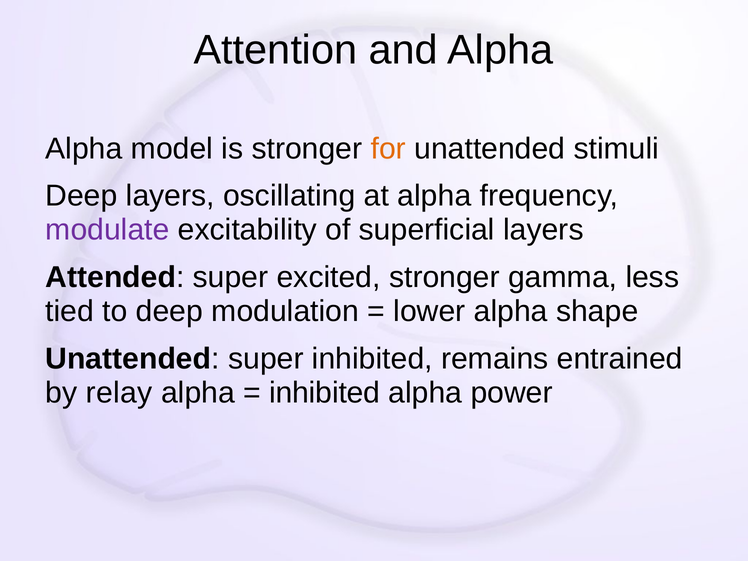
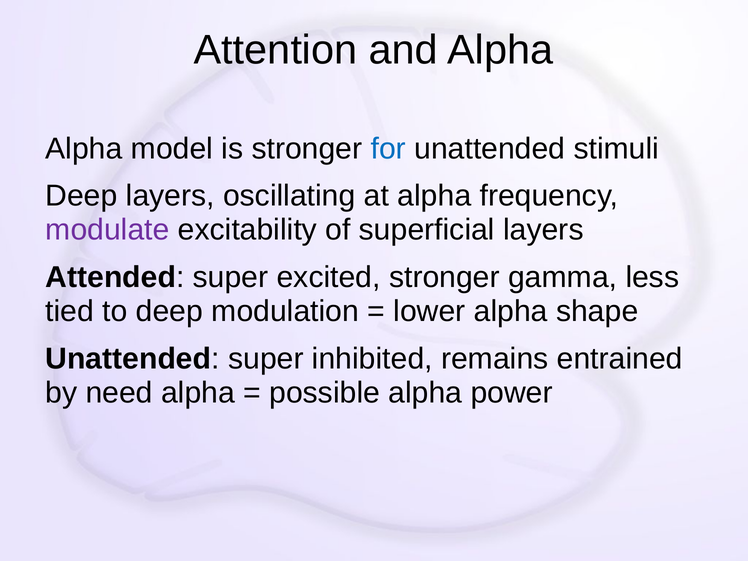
for colour: orange -> blue (388, 149)
relay: relay -> need (119, 393)
inhibited: inhibited -> possible (325, 393)
